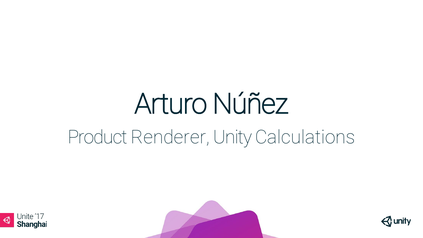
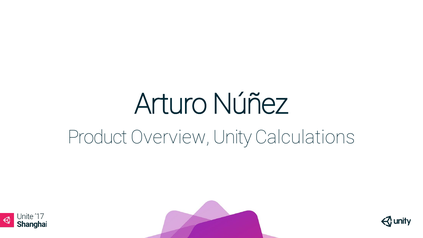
Renderer: Renderer -> Overview (170, 137)
